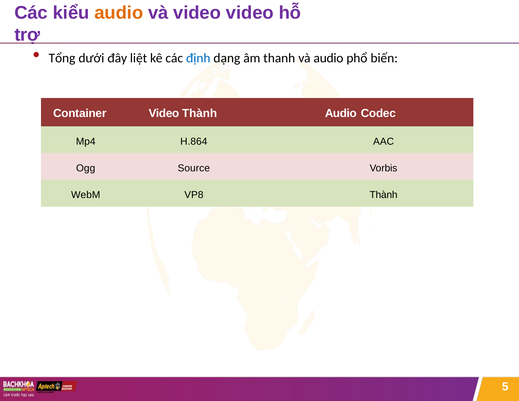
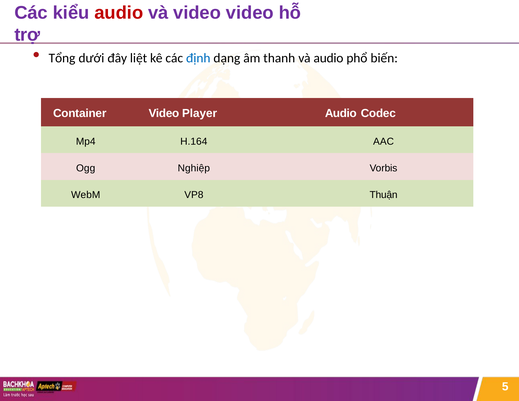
audio colour: orange -> red (119, 13)
Video Thành: Thành -> Player (200, 113)
H.864: H.864 -> H.164 (194, 142)
Source: Source -> Nghiệp (194, 168)
VP8 Thành: Thành -> Thuận (384, 195)
